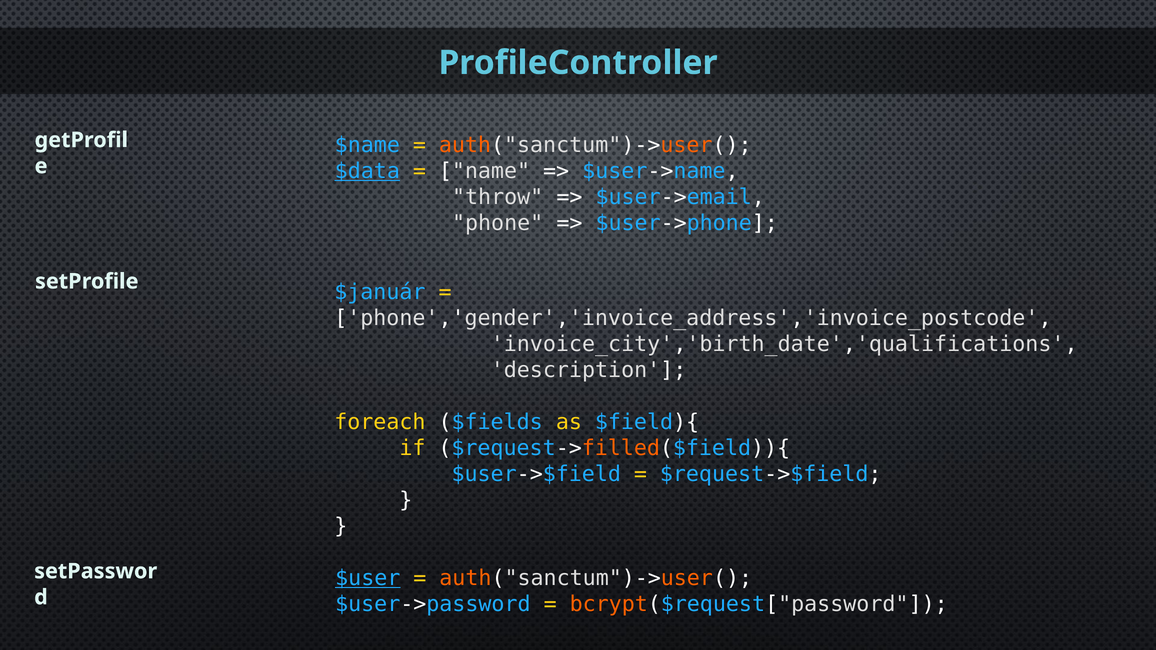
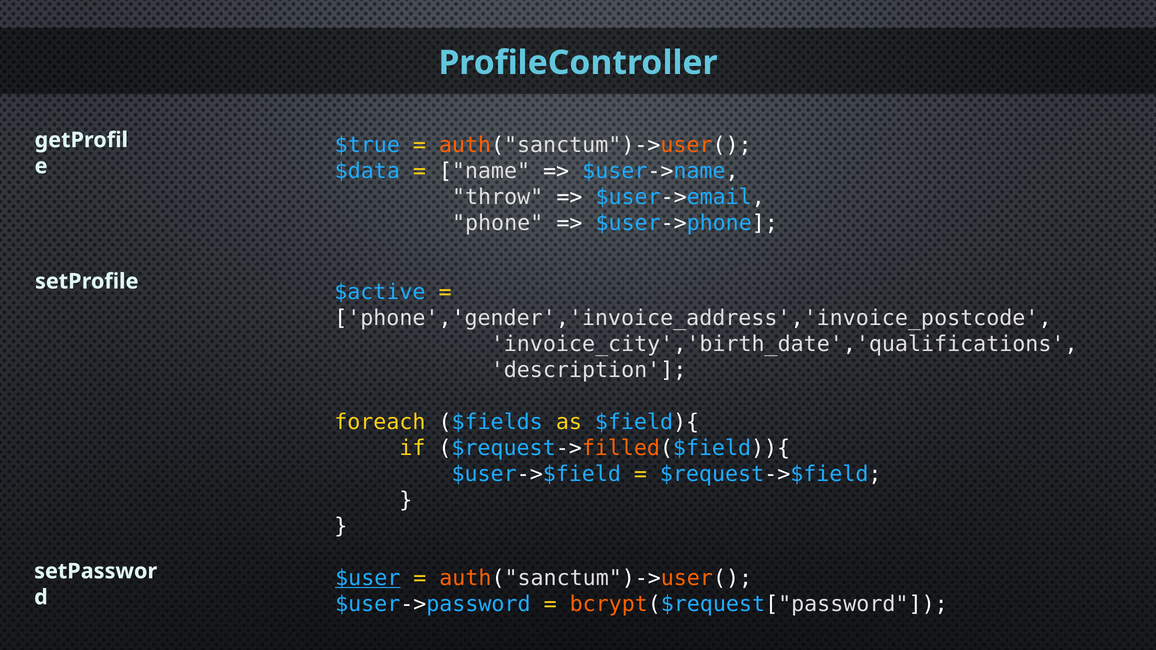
$name: $name -> $true (367, 145)
$data underline: present -> none (367, 171)
$január: $január -> $active (380, 292)
